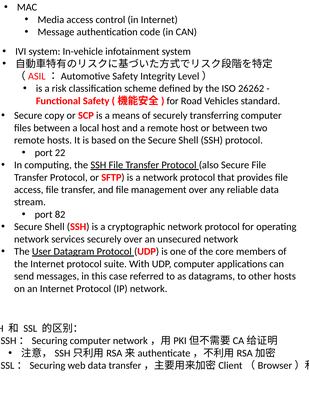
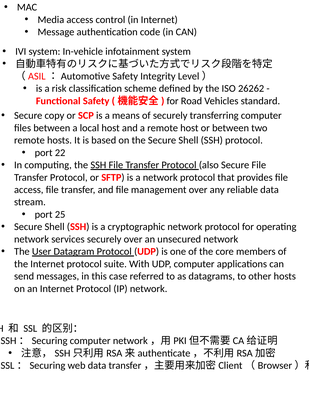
82: 82 -> 25 (60, 214)
